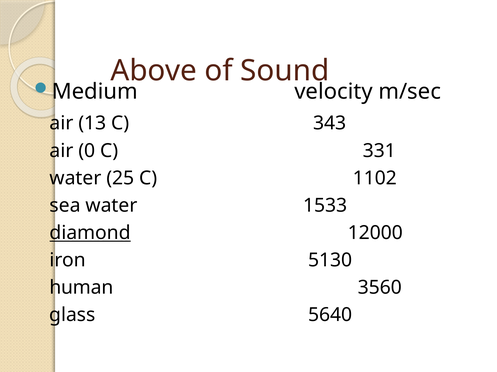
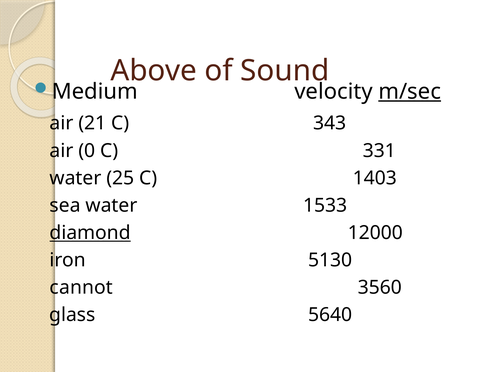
m/sec underline: none -> present (410, 92)
13: 13 -> 21 (92, 123)
1102: 1102 -> 1403 (375, 179)
human: human -> cannot (81, 288)
